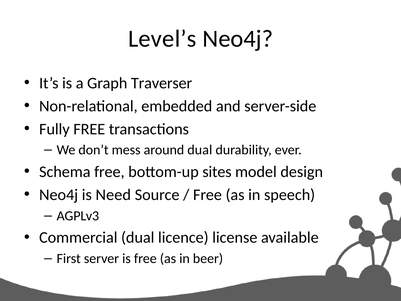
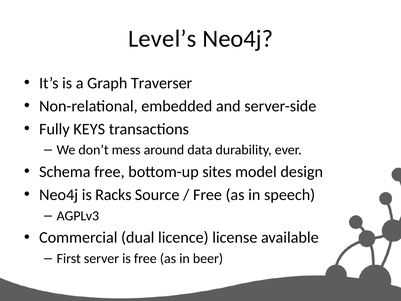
Fully FREE: FREE -> KEYS (89, 129)
around dual: dual -> data (200, 150)
Need: Need -> Racks (113, 195)
